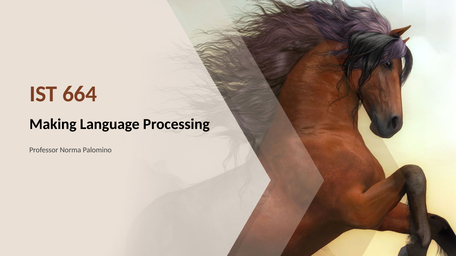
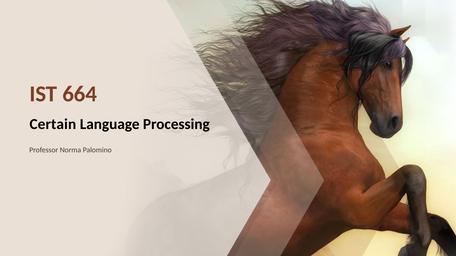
Making: Making -> Certain (53, 125)
